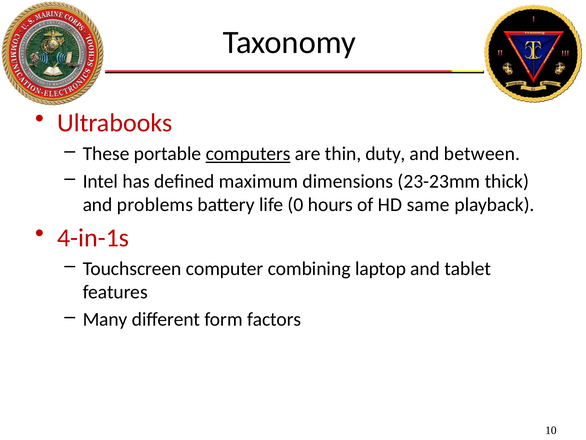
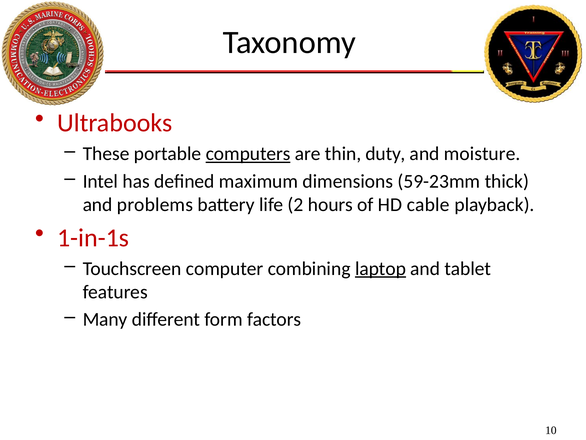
between: between -> moisture (482, 154)
23-23mm: 23-23mm -> 59-23mm (439, 181)
0: 0 -> 2 (296, 204)
same: same -> cable (428, 204)
4-in-1s: 4-in-1s -> 1-in-1s (93, 237)
laptop underline: none -> present (380, 268)
